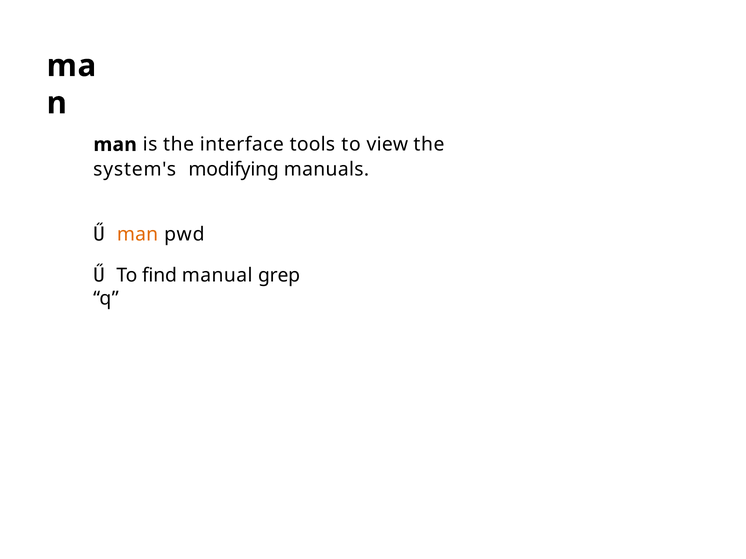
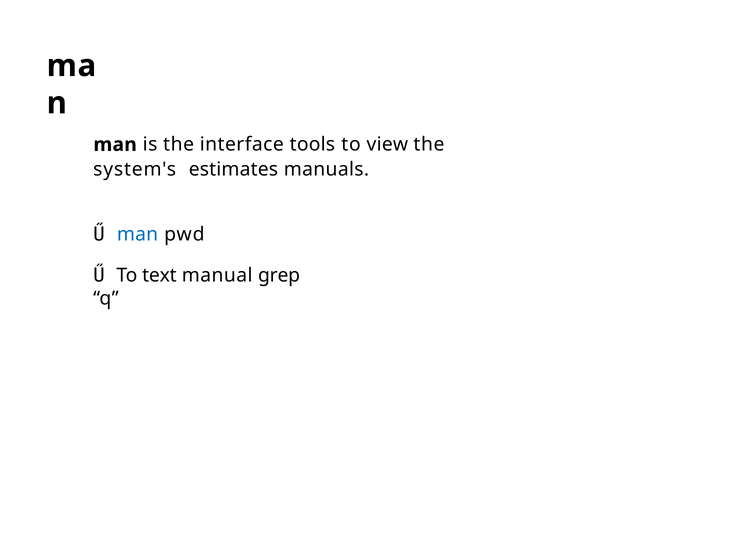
modifying: modifying -> estimates (233, 170)
man colour: orange -> blue (137, 235)
find: find -> text (159, 275)
